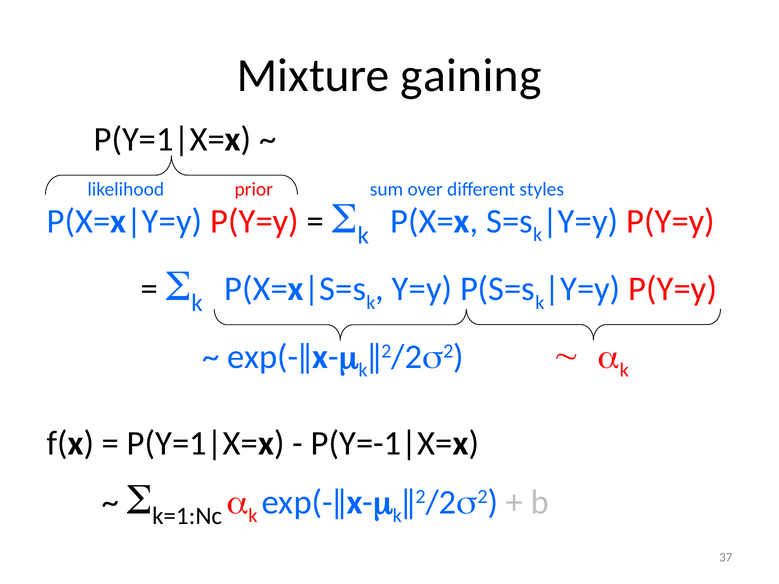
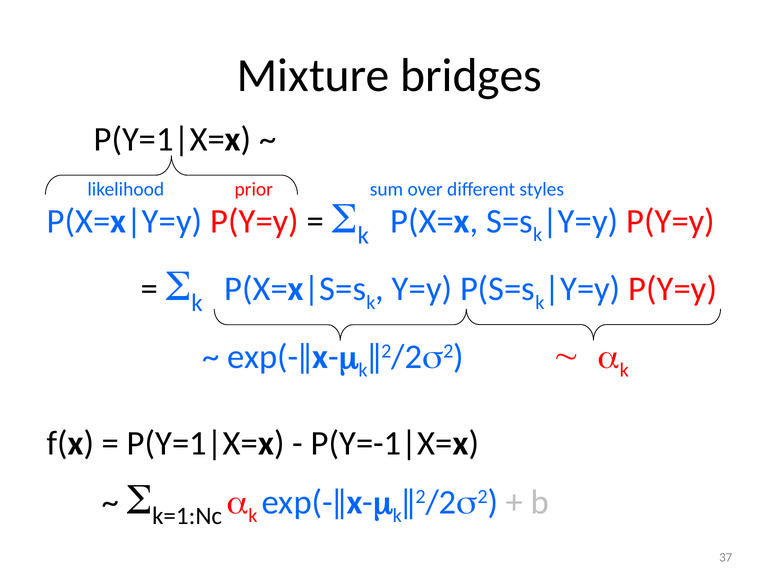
gaining: gaining -> bridges (471, 75)
